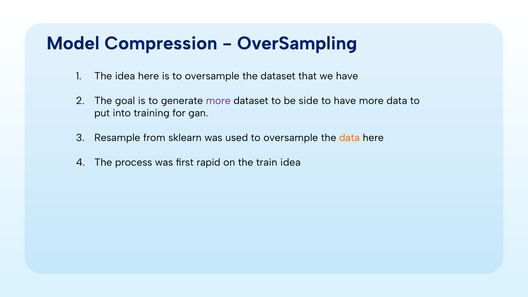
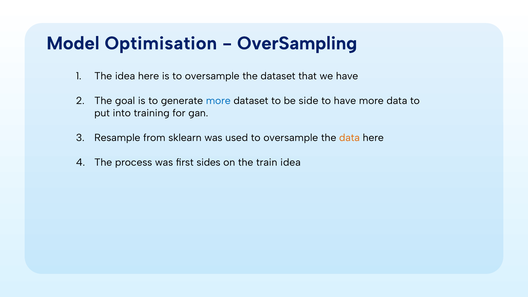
Compression: Compression -> Optimisation (161, 43)
more colour: purple -> blue (218, 101)
rapid: rapid -> sides (209, 163)
